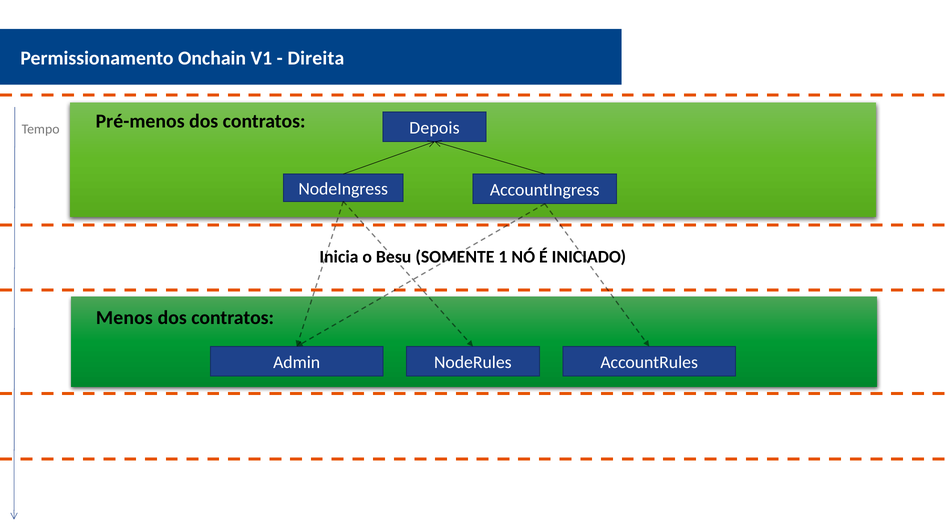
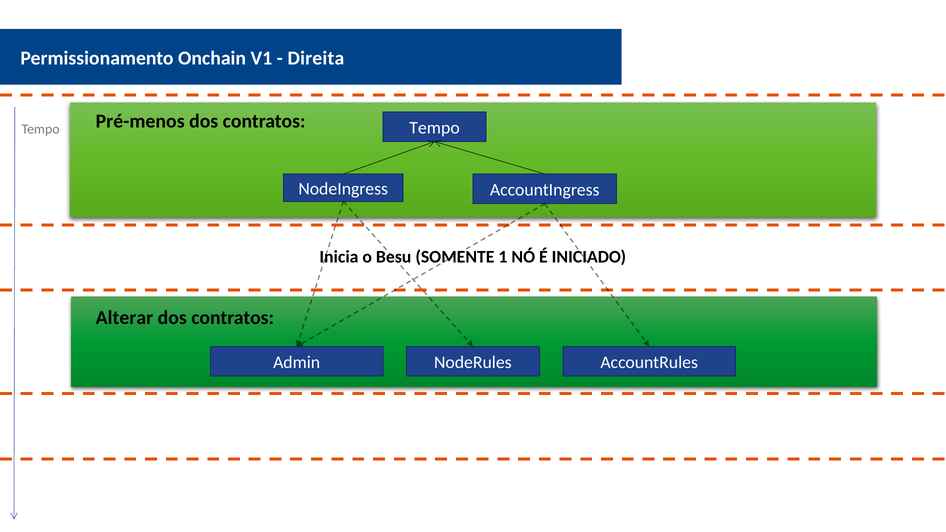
Depois: Depois -> Tempo (435, 128)
Menos: Menos -> Alterar (124, 318)
